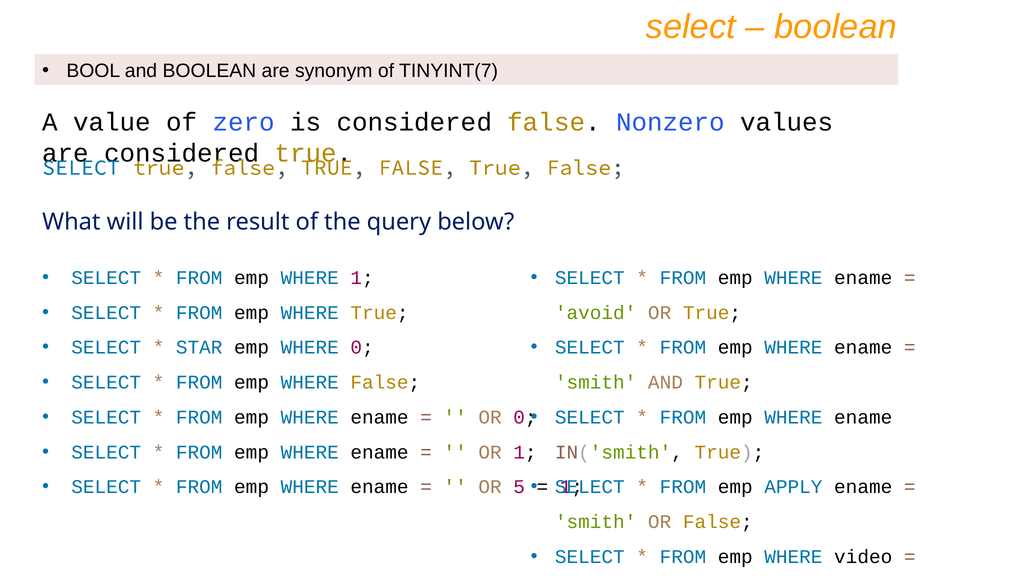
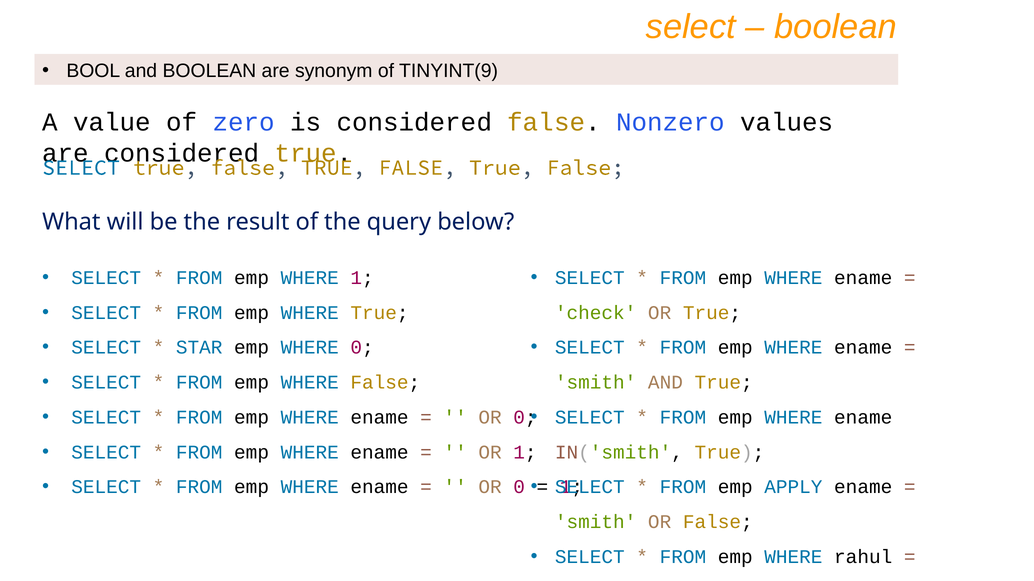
TINYINT(7: TINYINT(7 -> TINYINT(9 (449, 71)
avoid: avoid -> check (596, 313)
5: 5 -> 0 (519, 488)
video: video -> rahul (863, 557)
